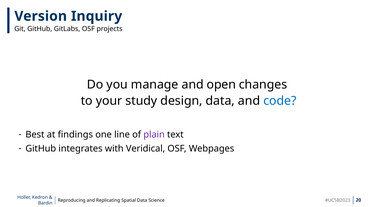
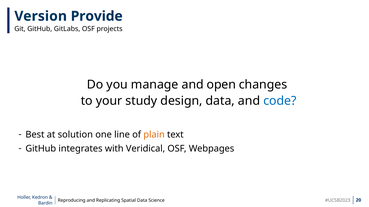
Inquiry: Inquiry -> Provide (97, 16)
findings: findings -> solution (75, 135)
plain colour: purple -> orange (154, 135)
